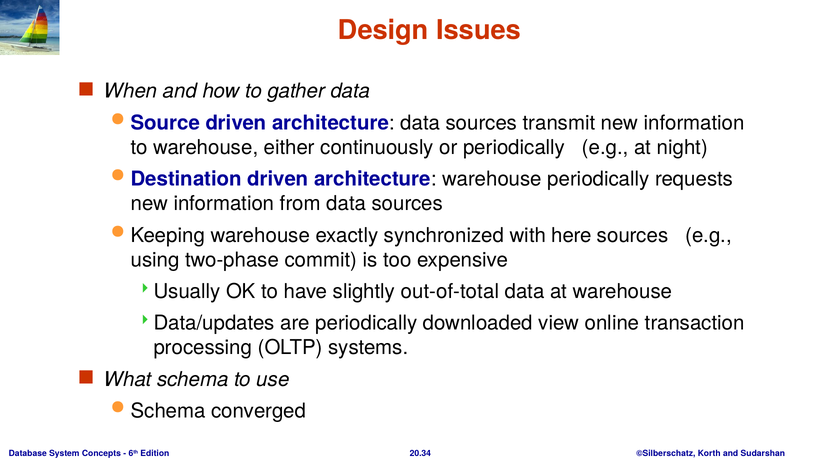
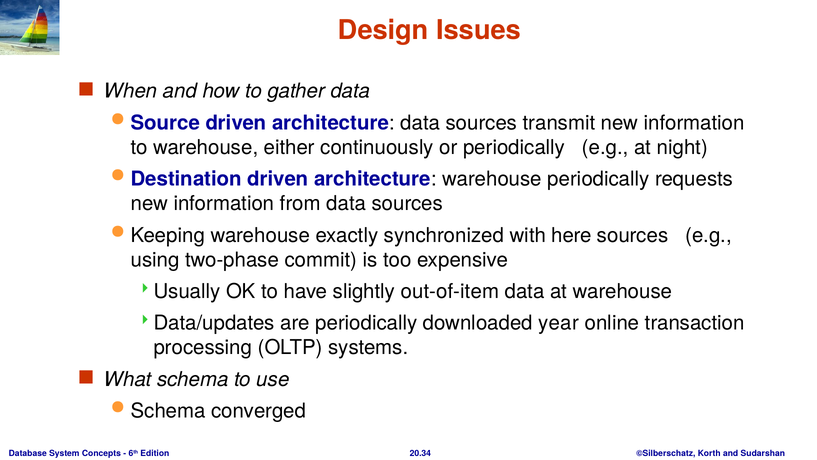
out-of-total: out-of-total -> out-of-item (450, 291)
view: view -> year (559, 323)
